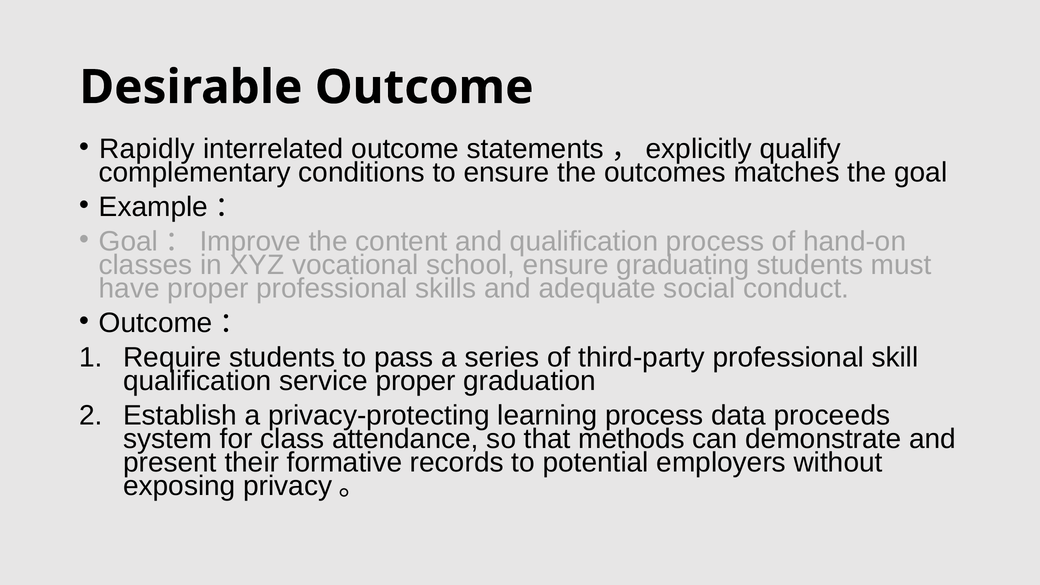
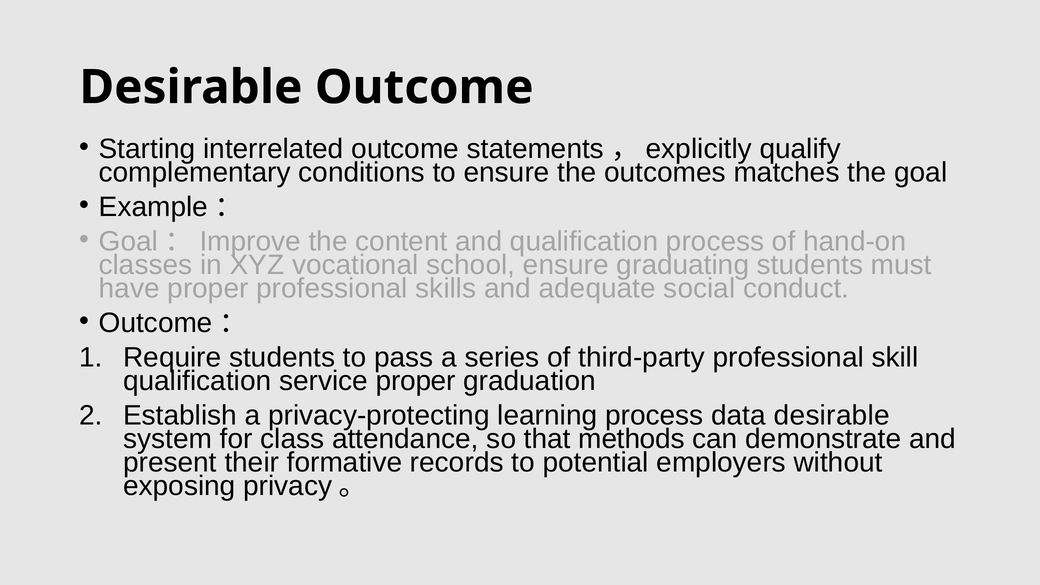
Rapidly: Rapidly -> Starting (147, 149)
data proceeds: proceeds -> desirable (832, 415)
